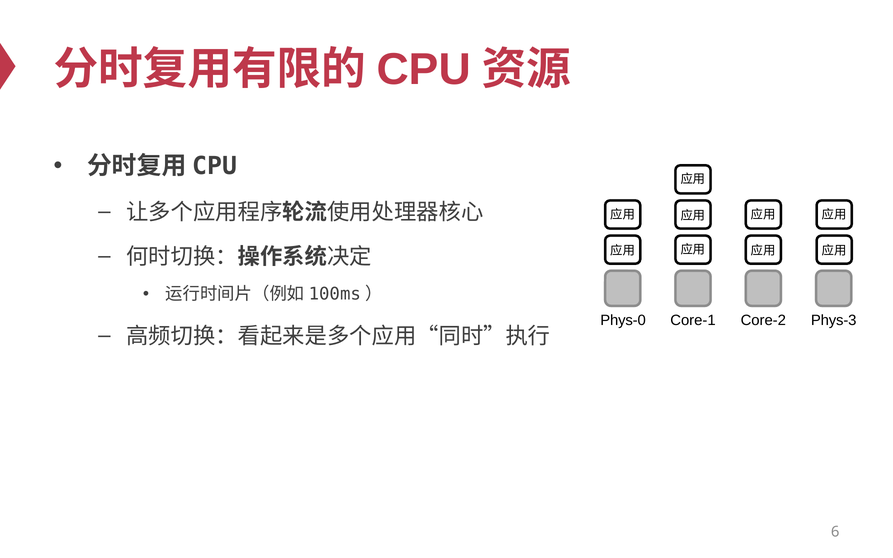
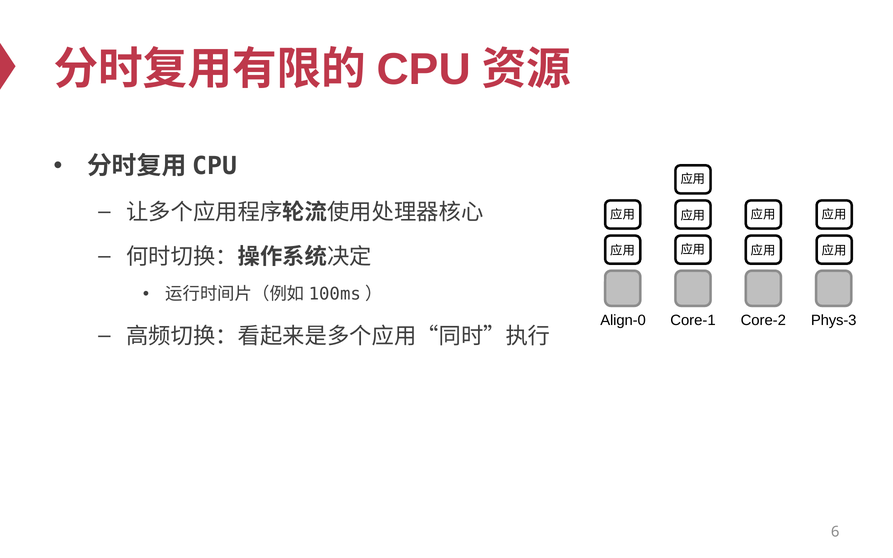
Phys-0: Phys-0 -> Align-0 (623, 320)
